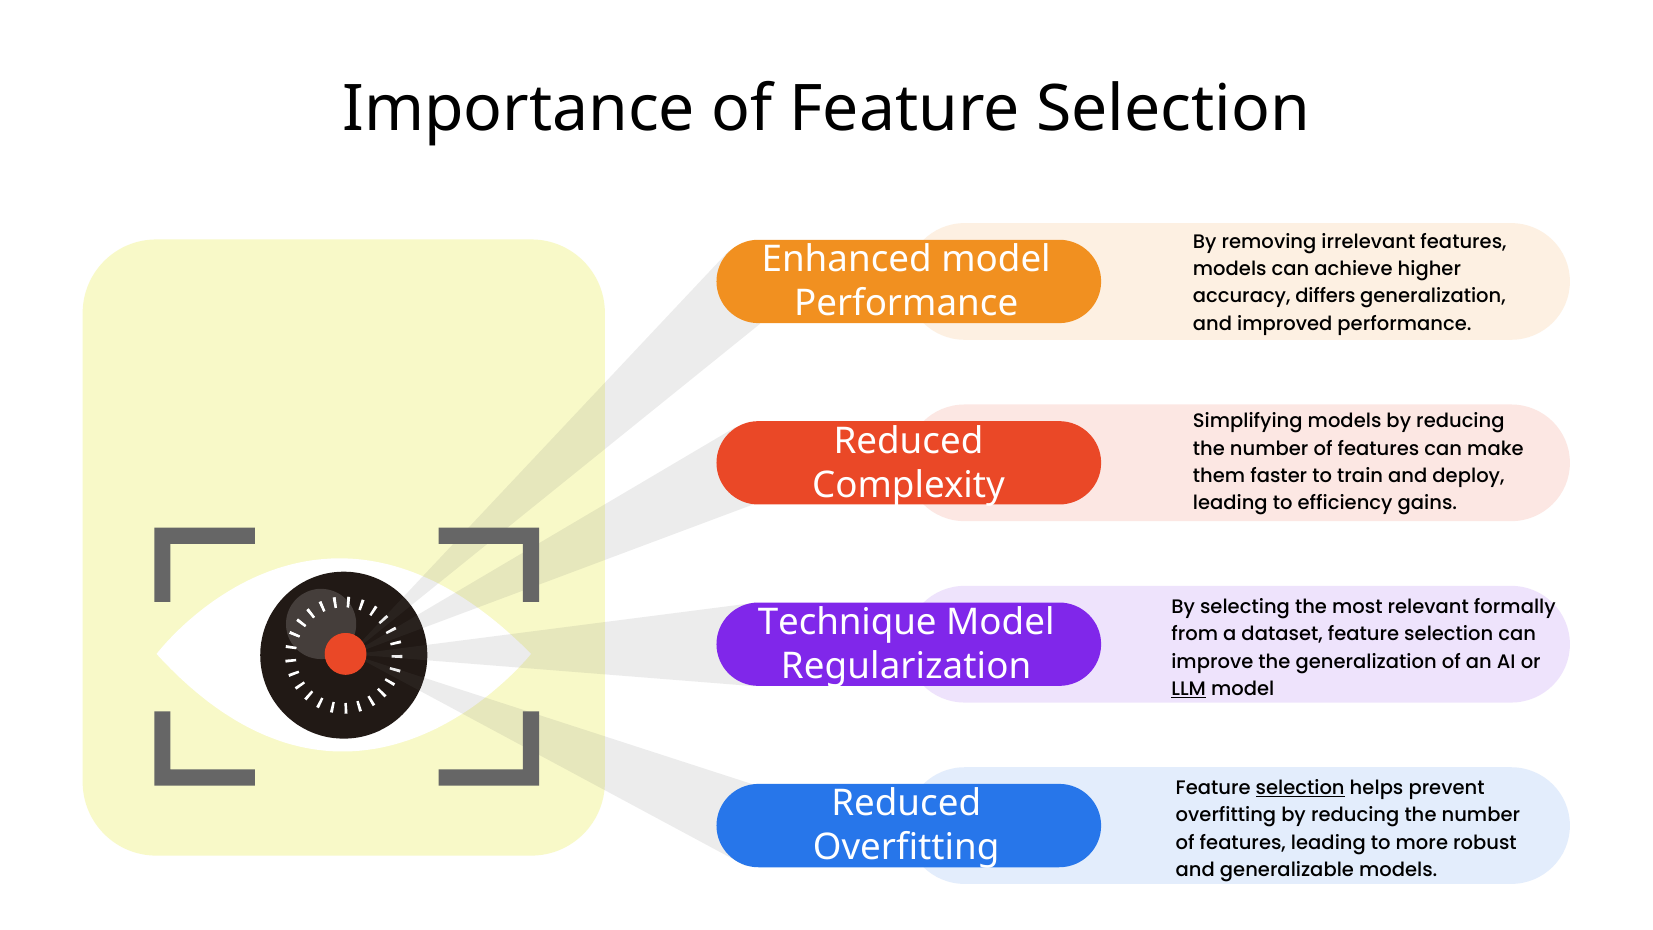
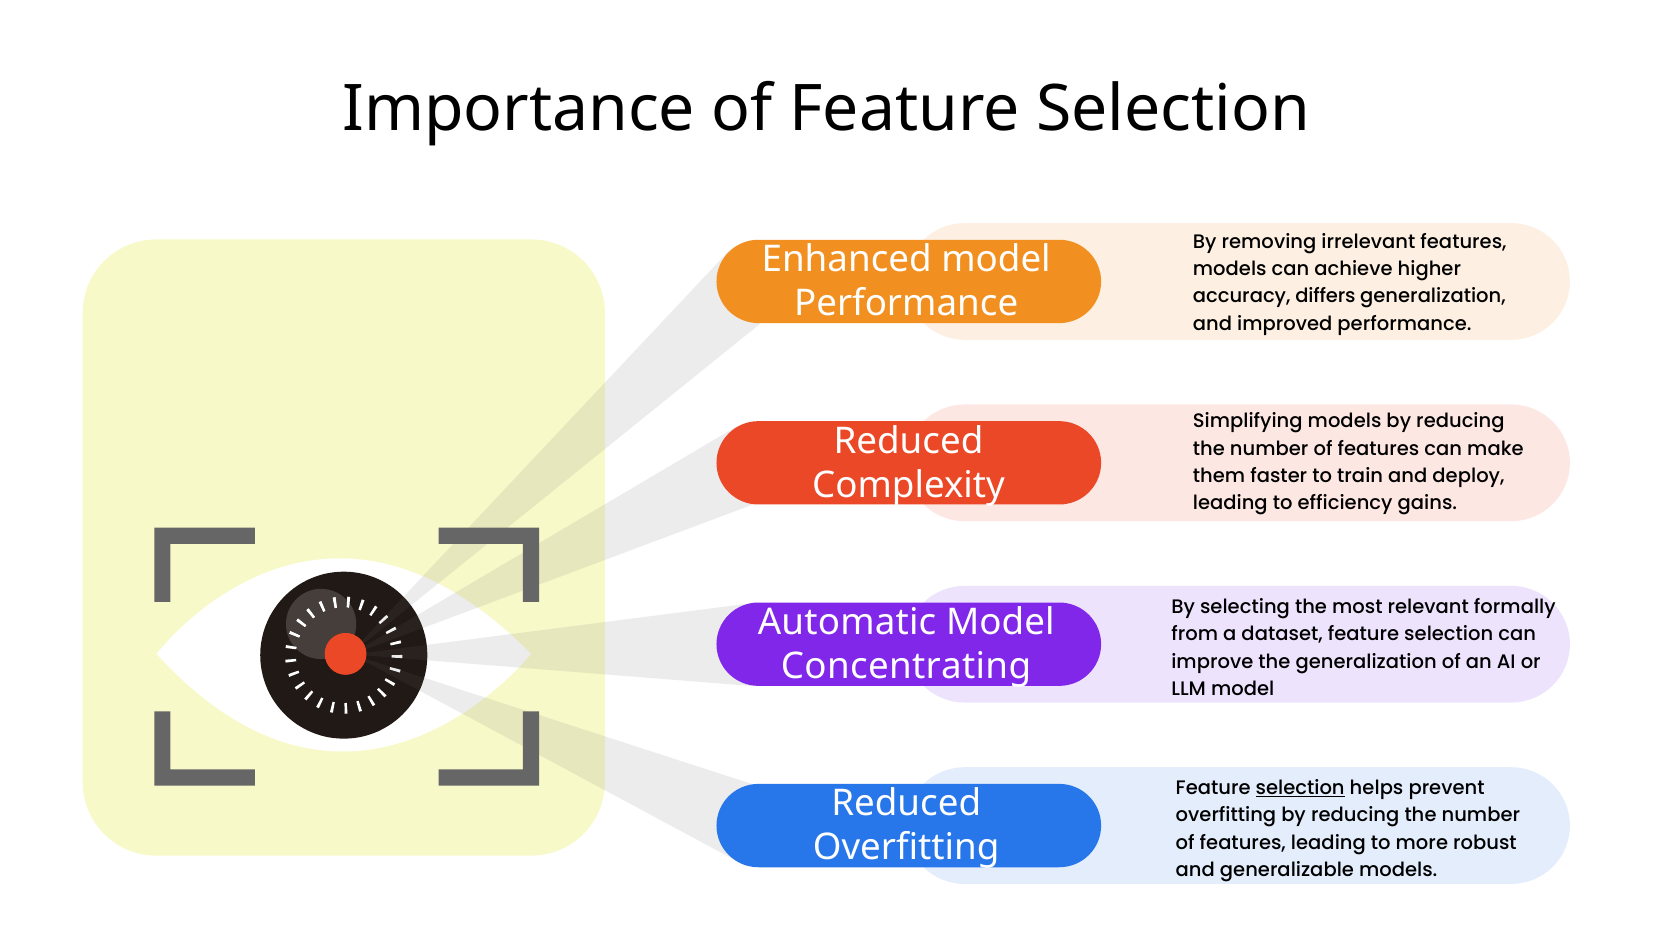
Technique: Technique -> Automatic (847, 622)
Regularization: Regularization -> Concentrating (906, 666)
LLM underline: present -> none (1189, 689)
